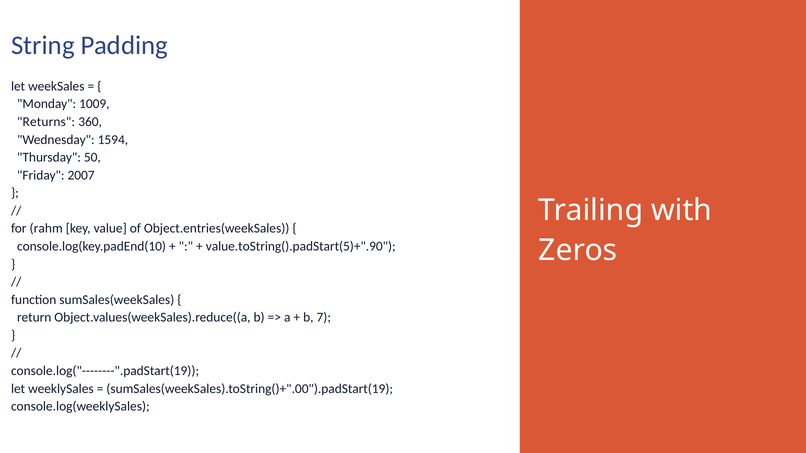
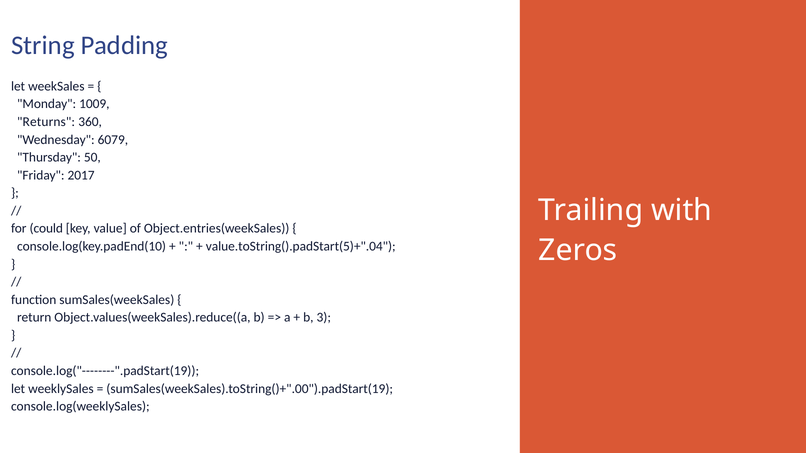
1594: 1594 -> 6079 (113, 140)
2007: 2007 -> 2017 (81, 175)
rahm: rahm -> could (46, 229)
value.toString().padStart(5)+".90: value.toString().padStart(5)+".90 -> value.toString().padStart(5)+".04 (301, 247)
7: 7 -> 3 (324, 318)
